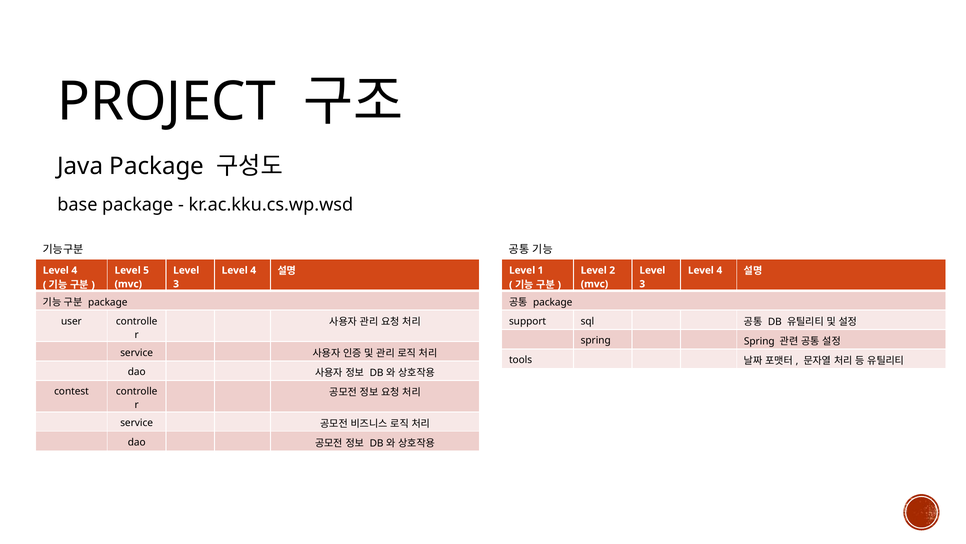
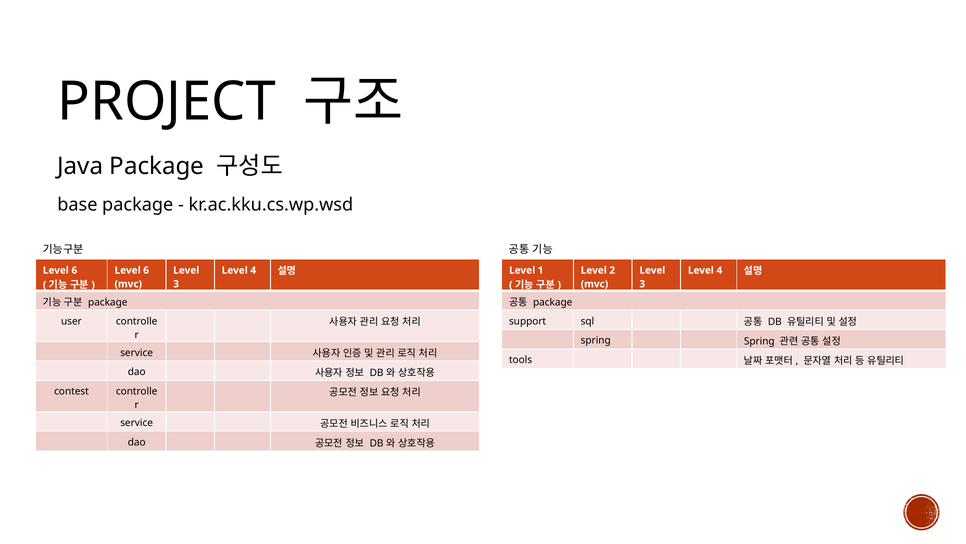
4: 4 -> 6 (74, 270)
5: 5 -> 6 (146, 270)
